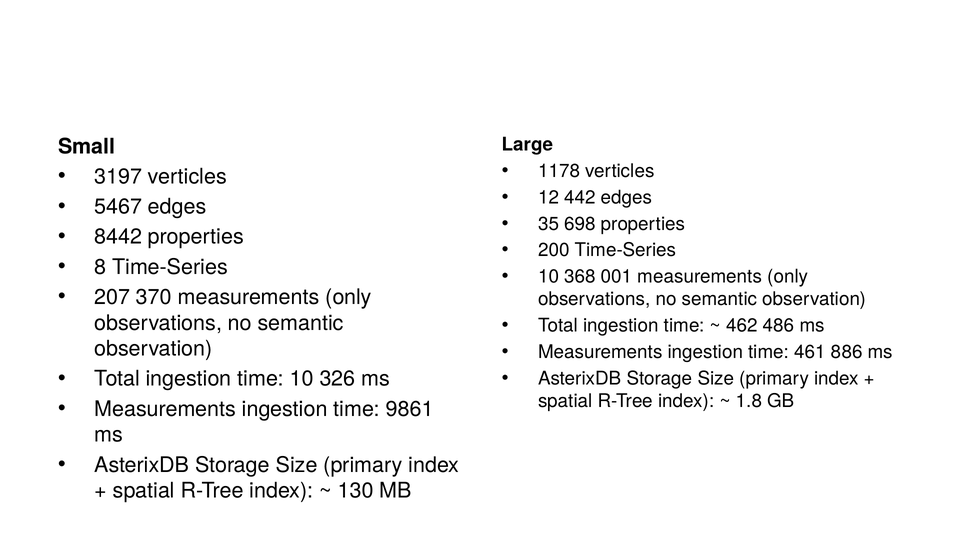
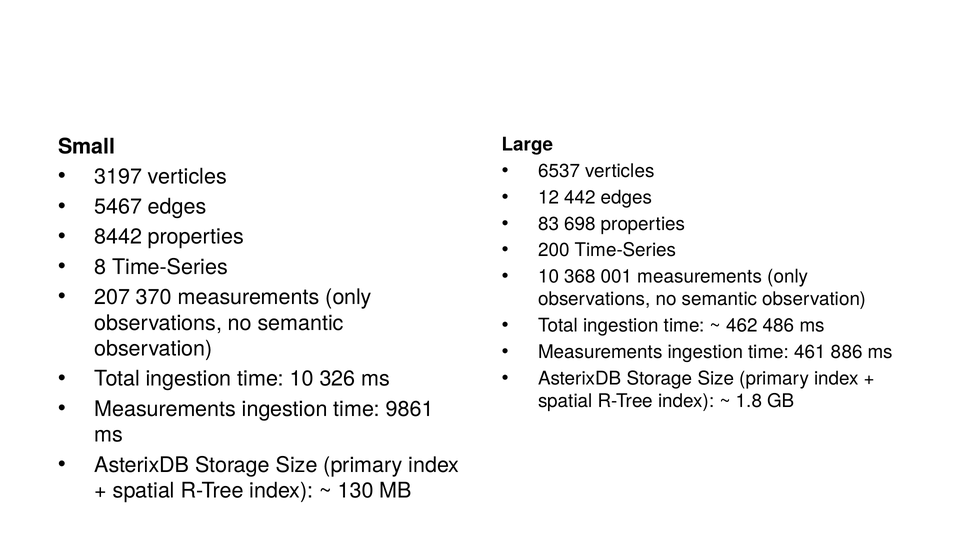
1178: 1178 -> 6537 (559, 171)
35: 35 -> 83 (549, 224)
